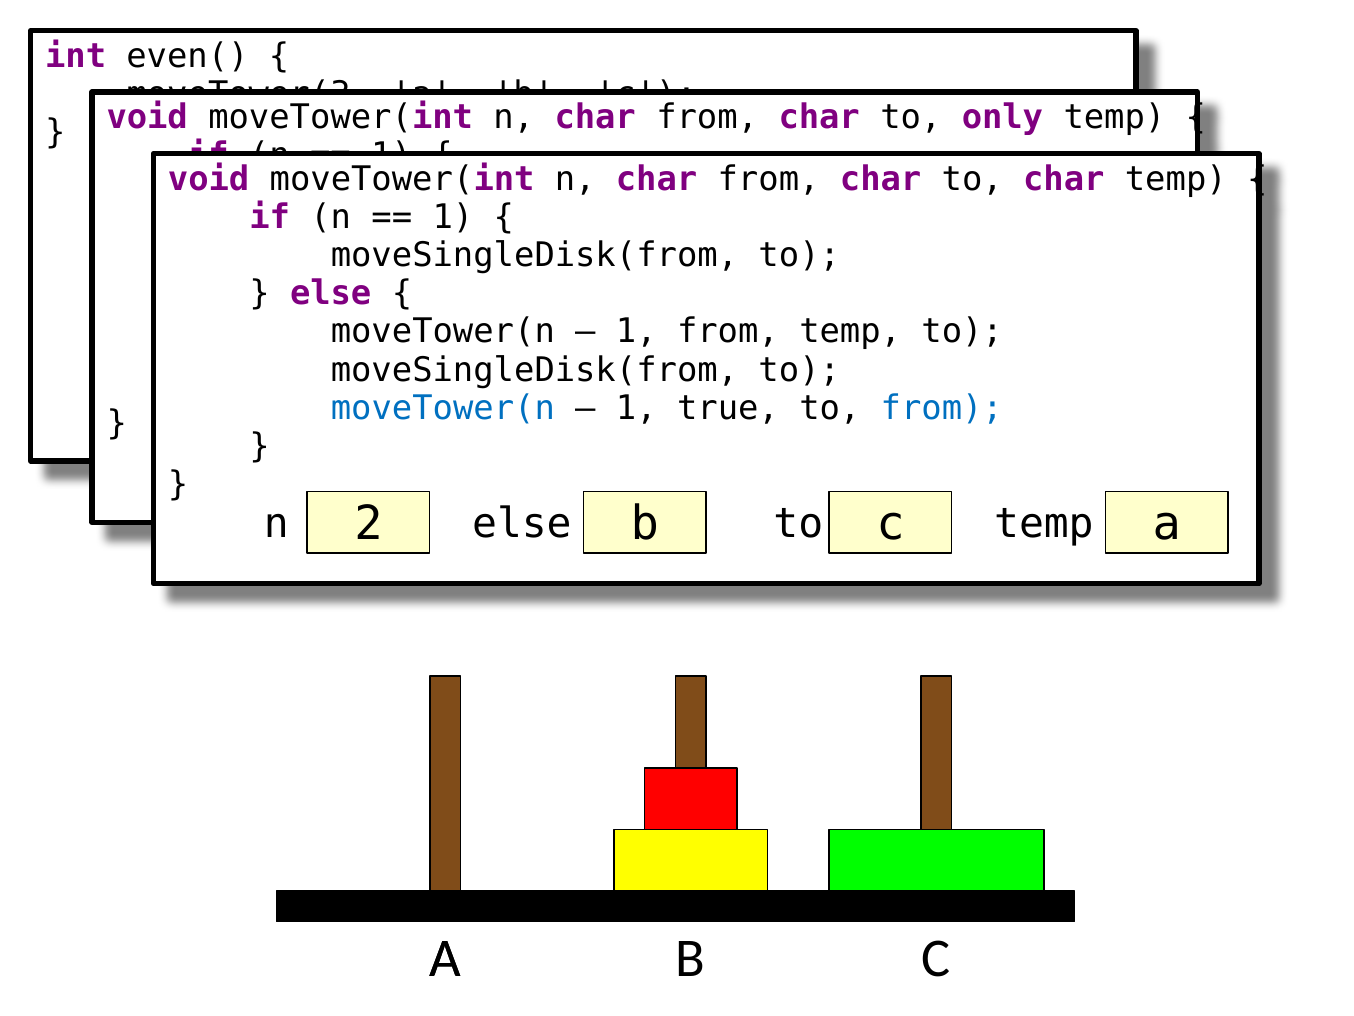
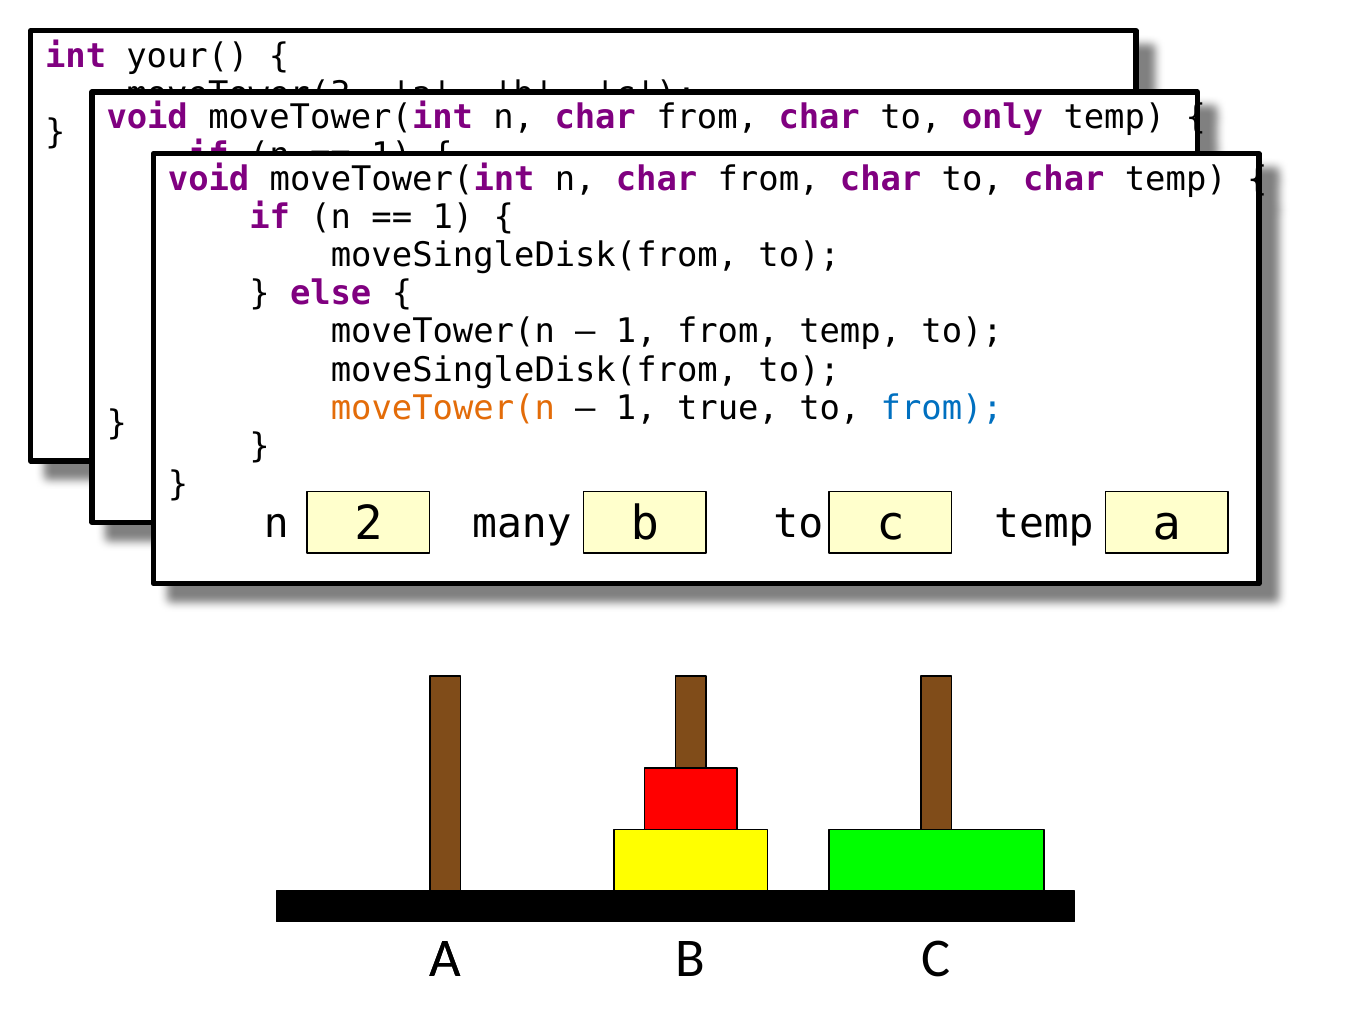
even(: even( -> your( (187, 56)
moveTower(n colour: blue -> orange (443, 408)
2 else: else -> many (522, 524)
